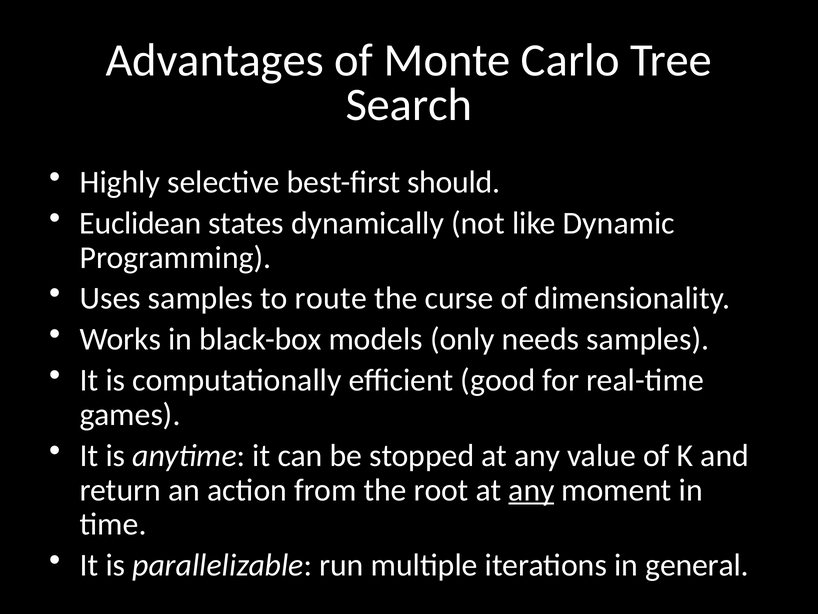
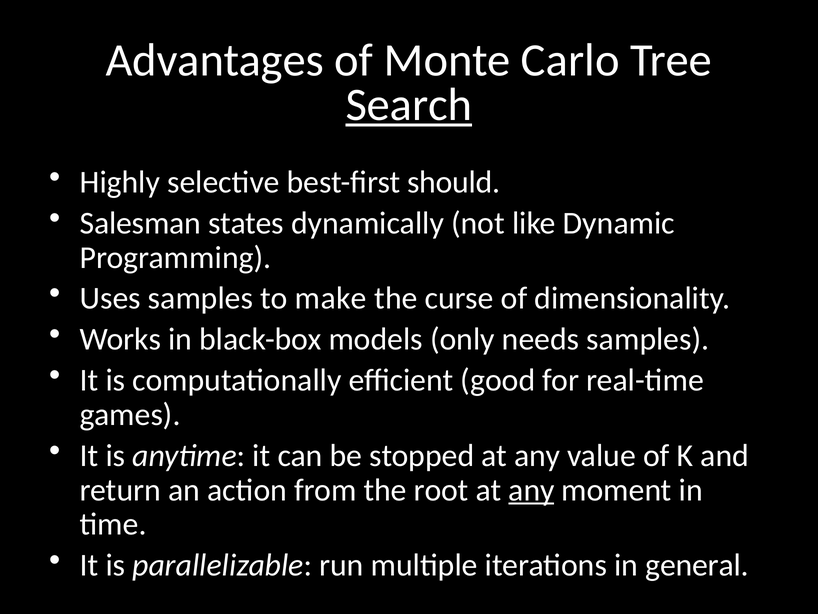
Search underline: none -> present (409, 105)
Euclidean: Euclidean -> Salesman (140, 223)
route: route -> make (331, 298)
